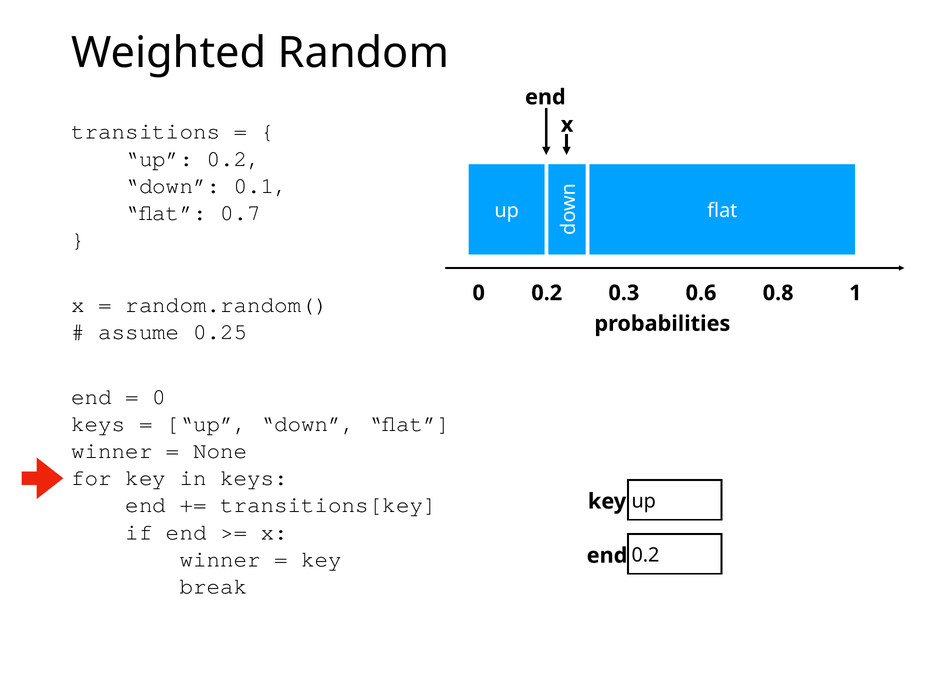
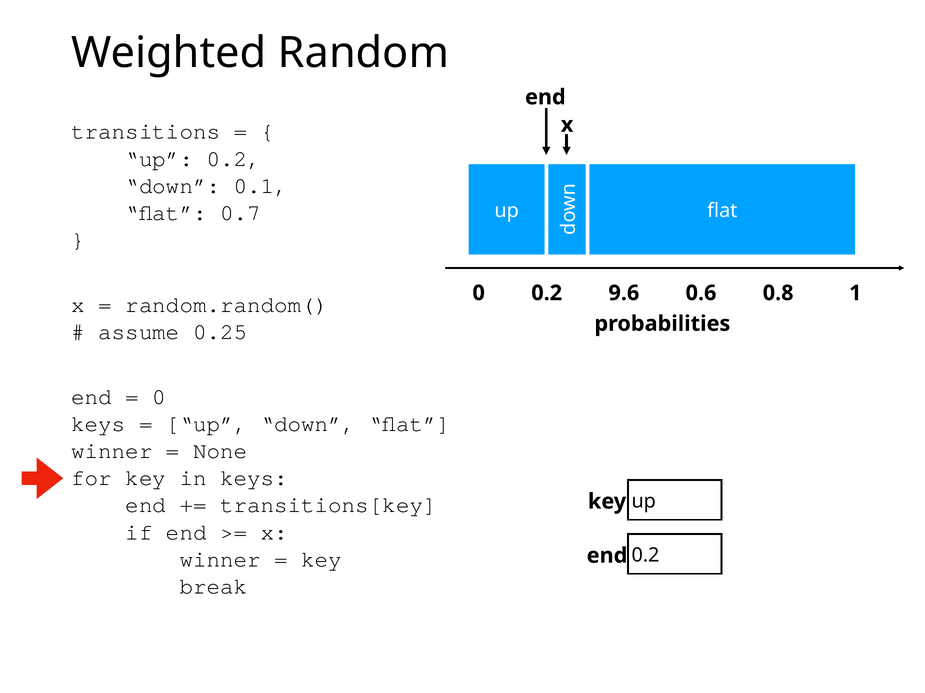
0.3: 0.3 -> 9.6 (624, 293)
